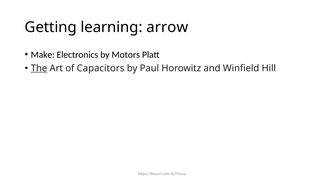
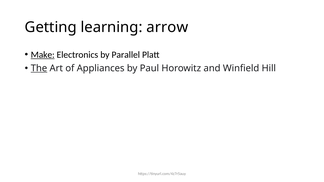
Make underline: none -> present (43, 55)
Motors: Motors -> Parallel (126, 55)
Capacitors: Capacitors -> Appliances (101, 68)
